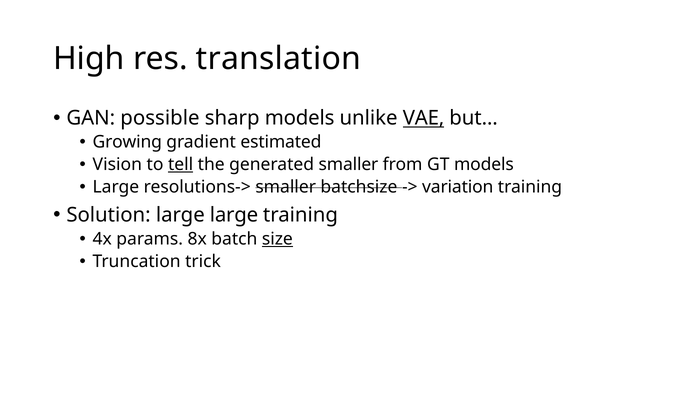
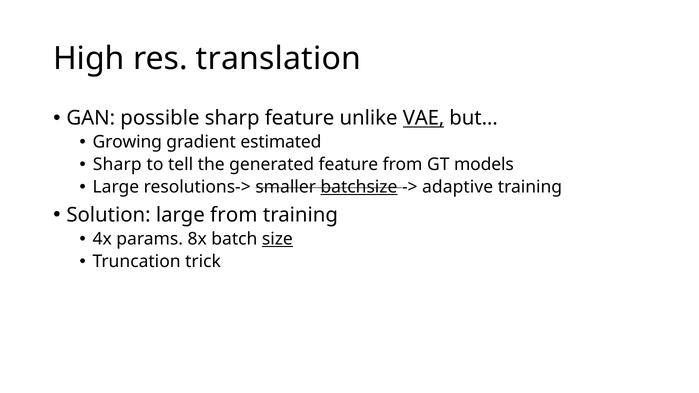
sharp models: models -> feature (300, 118)
Vision: Vision -> Sharp (117, 165)
tell underline: present -> none (181, 165)
generated smaller: smaller -> feature (348, 165)
batchsize underline: none -> present (359, 187)
variation: variation -> adaptive (458, 187)
large large: large -> from (234, 215)
